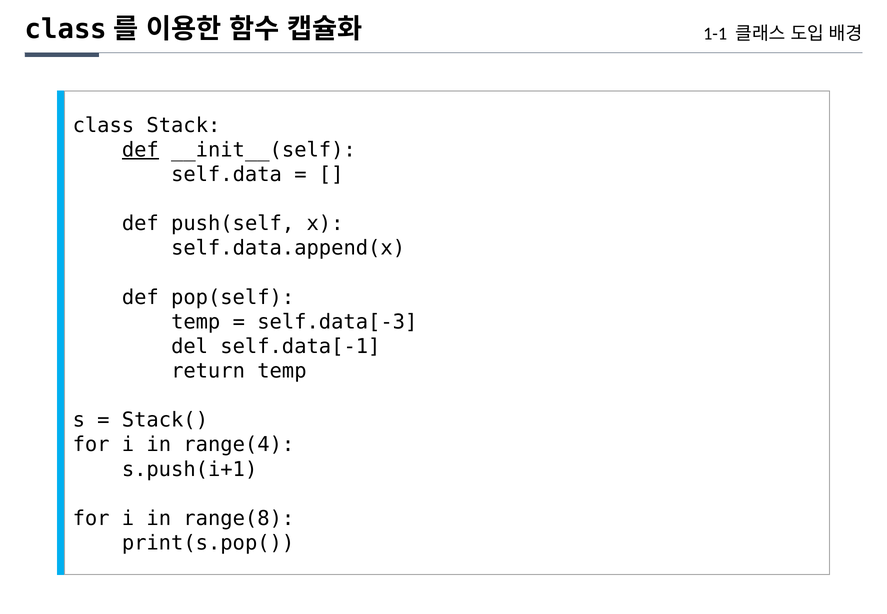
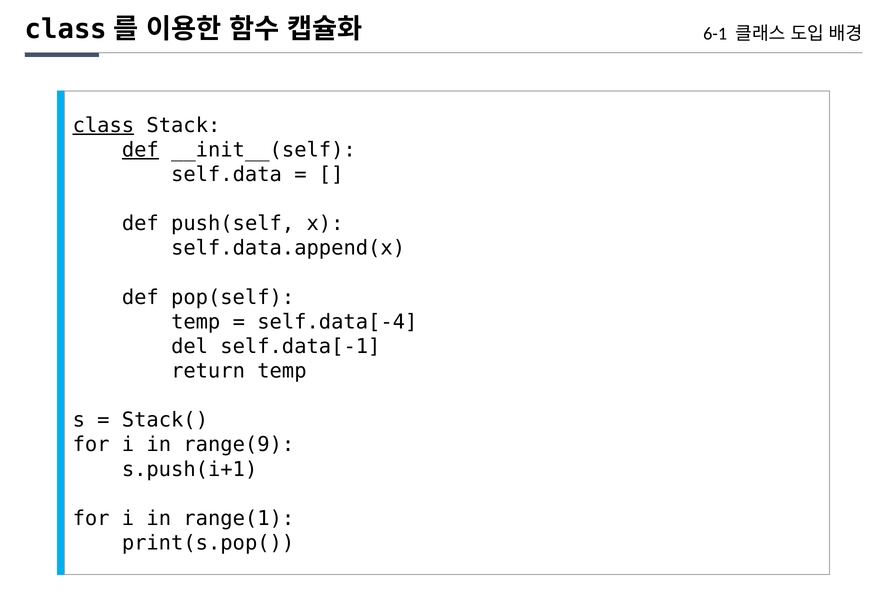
1-1: 1-1 -> 6-1 (715, 34)
class underline: none -> present (103, 125)
self.data[-3: self.data[-3 -> self.data[-4 (337, 322)
range(4: range(4 -> range(9 (239, 445)
range(8: range(8 -> range(1 (239, 518)
